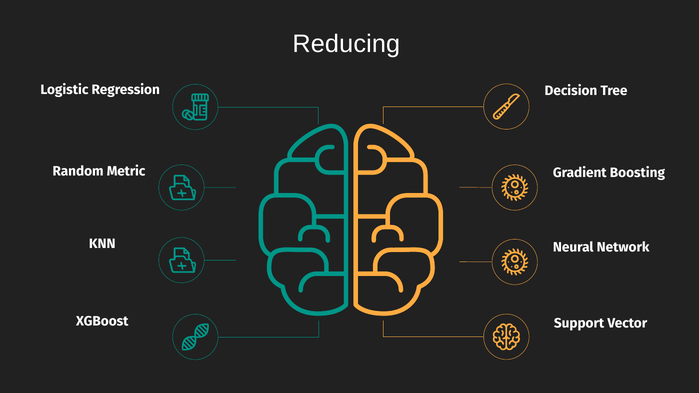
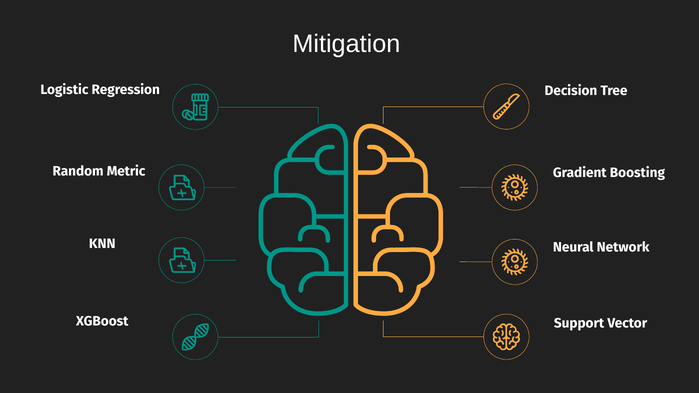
Reducing: Reducing -> Mitigation (346, 44)
